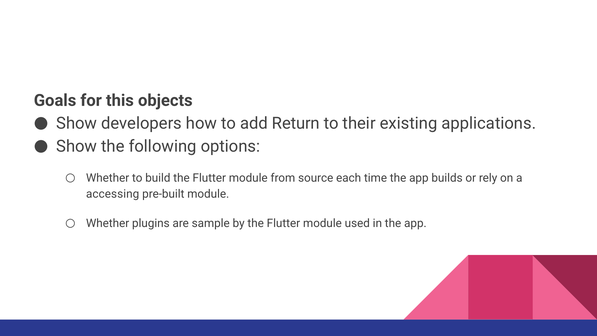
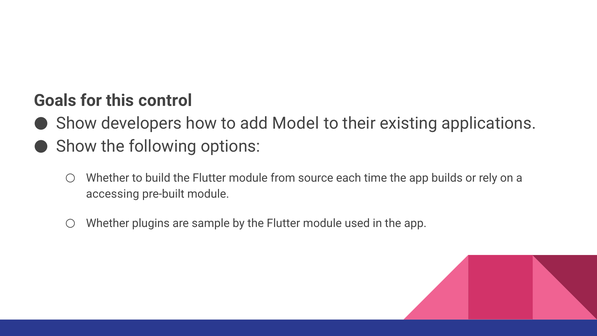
objects: objects -> control (165, 100)
Return: Return -> Model (296, 123)
